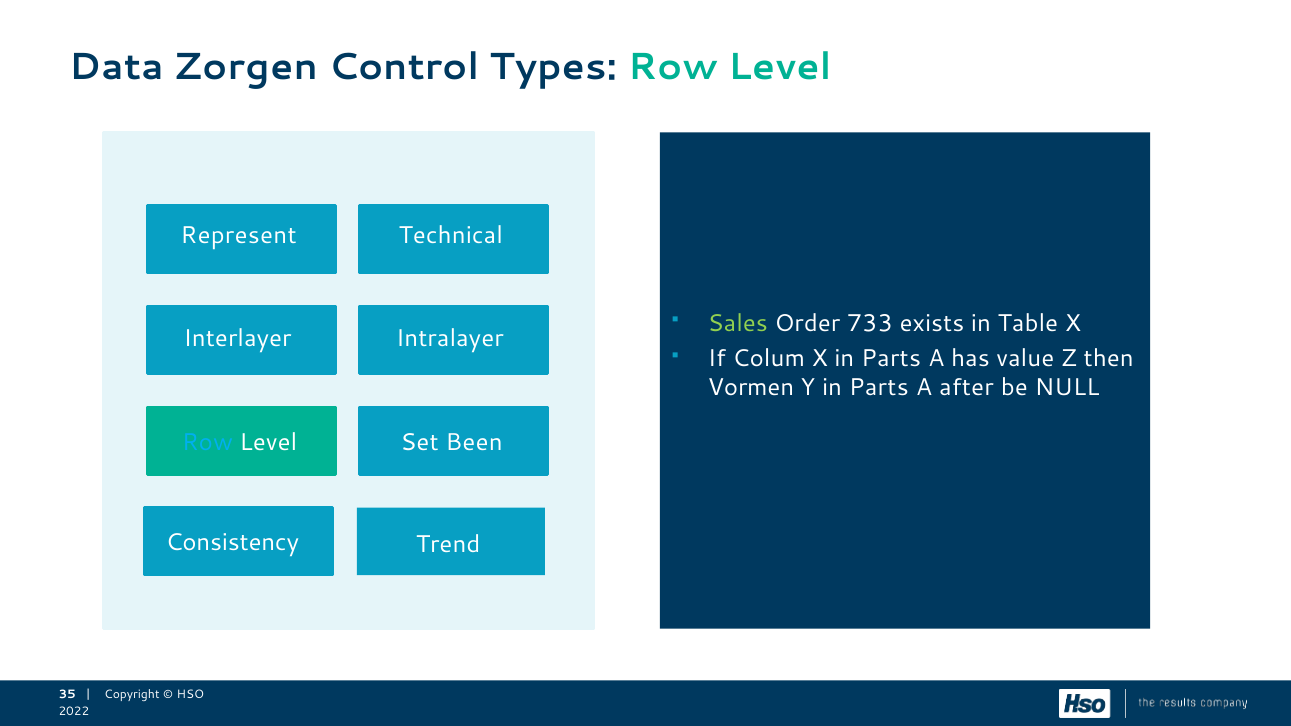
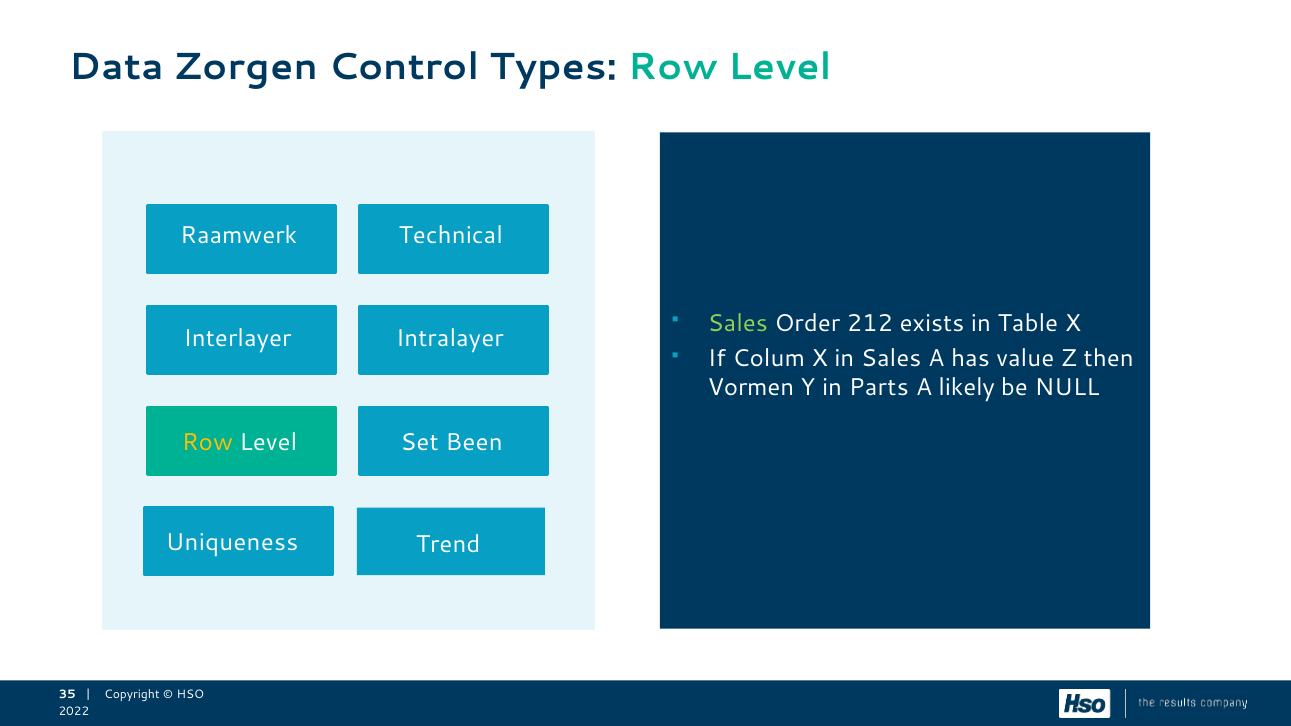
Represent: Represent -> Raamwerk (239, 235)
733: 733 -> 212 (870, 323)
X in Parts: Parts -> Sales (891, 359)
after: after -> likely (967, 388)
Row colour: light blue -> yellow (207, 442)
Consistency: Consistency -> Uniqueness (232, 543)
